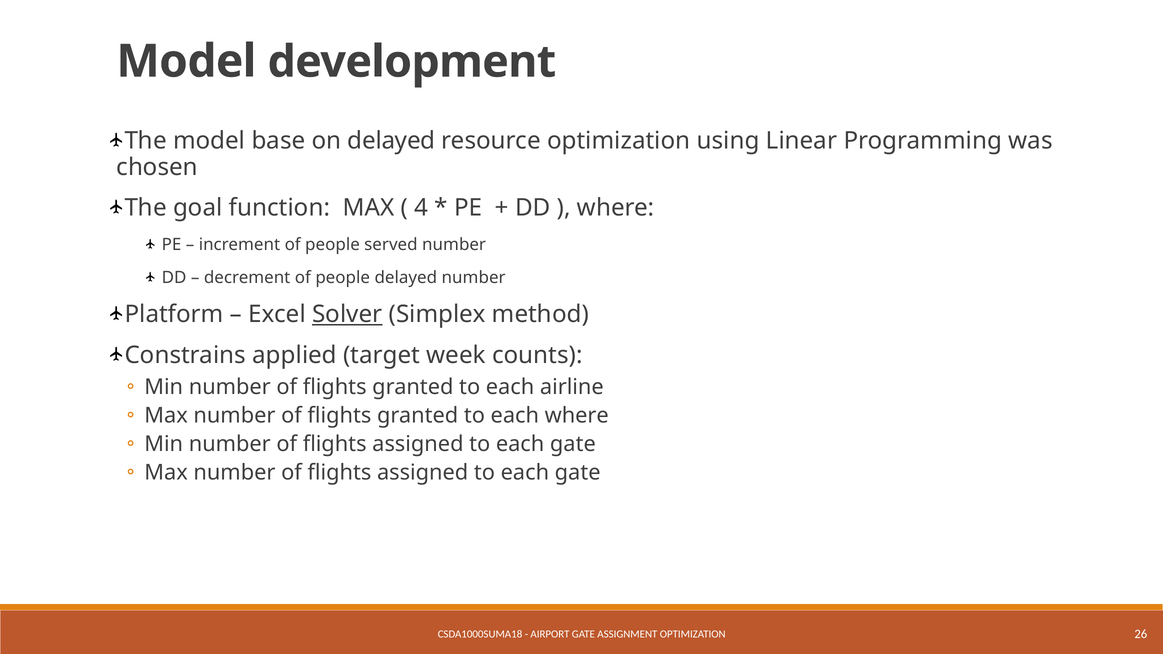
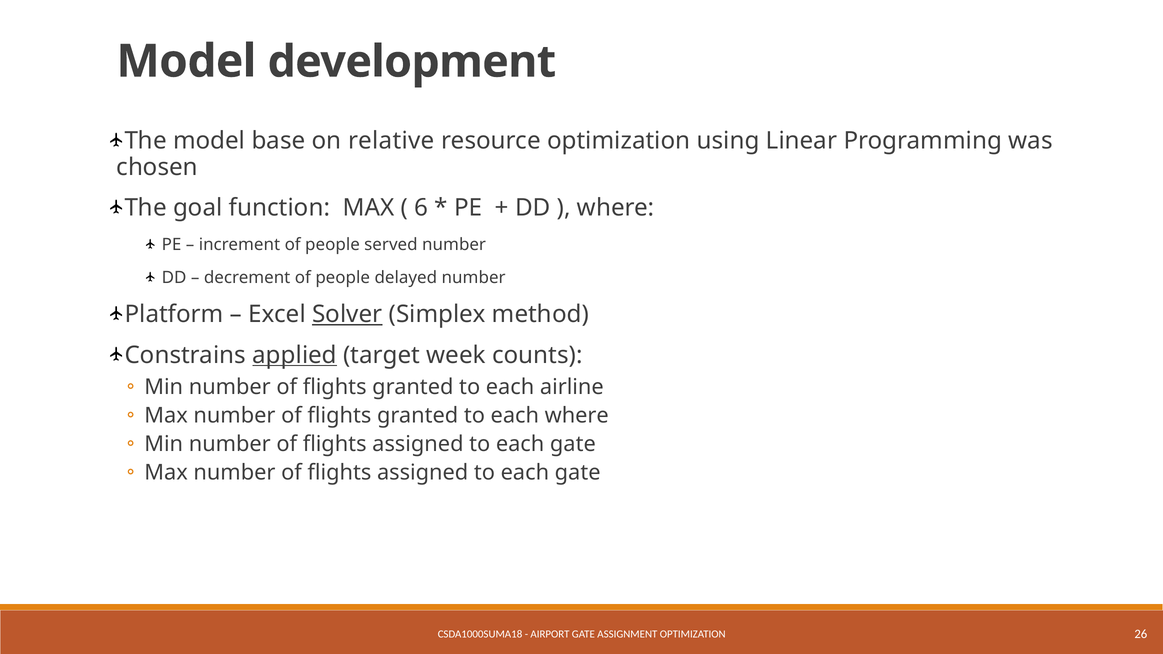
on delayed: delayed -> relative (391, 141)
4: 4 -> 6 (421, 208)
applied underline: none -> present (295, 355)
